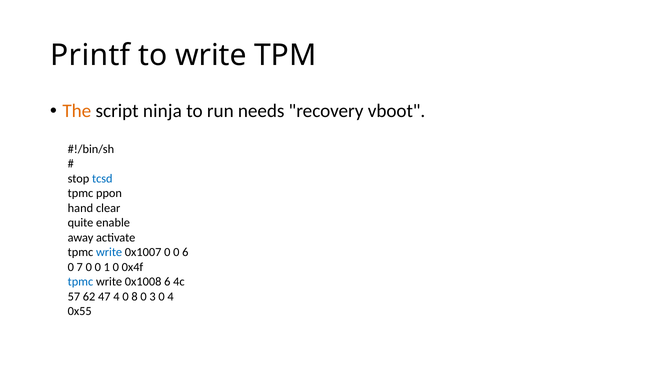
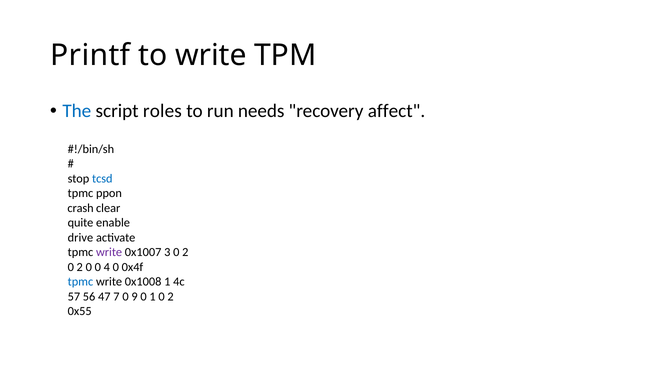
The colour: orange -> blue (77, 111)
ninja: ninja -> roles (162, 111)
vboot: vboot -> affect (397, 111)
hand: hand -> crash (81, 208)
away: away -> drive (80, 238)
write colour: blue -> purple (109, 253)
0x1007 0: 0 -> 3 (167, 253)
6: 6 -> 2 (185, 253)
7: 7 -> 2 (80, 268)
1: 1 -> 4 (107, 268)
0x1008 6: 6 -> 1 (167, 282)
62: 62 -> 56 (89, 297)
47 4: 4 -> 7 (116, 297)
8: 8 -> 9 (135, 297)
0 3: 3 -> 1 (153, 297)
4: 4 -> 2 (171, 297)
